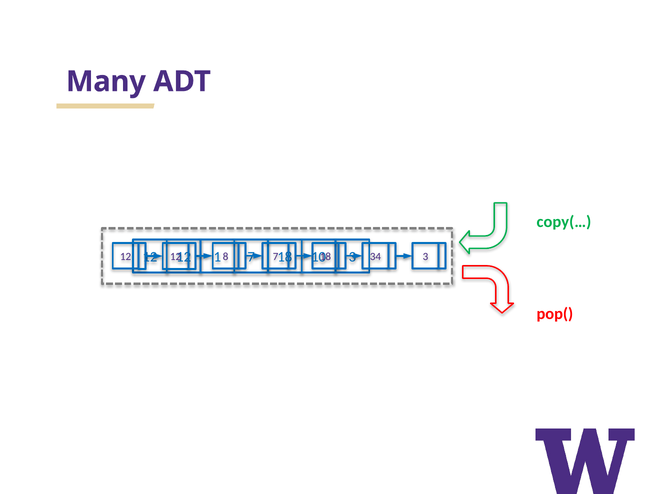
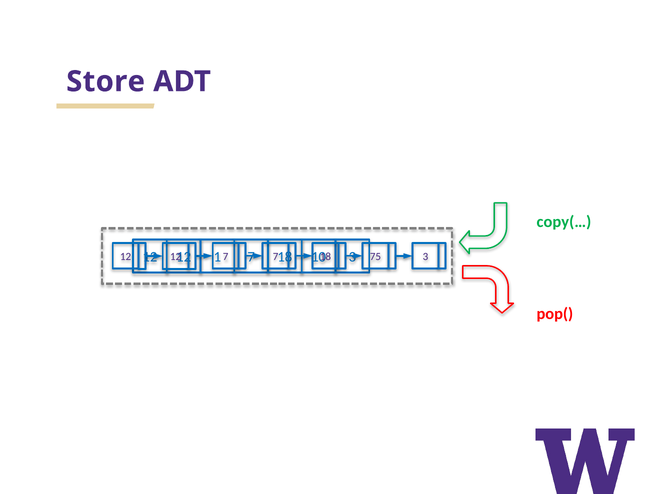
Many: Many -> Store (106, 81)
8: 8 -> 7 (226, 256)
34: 34 -> 75 (375, 256)
